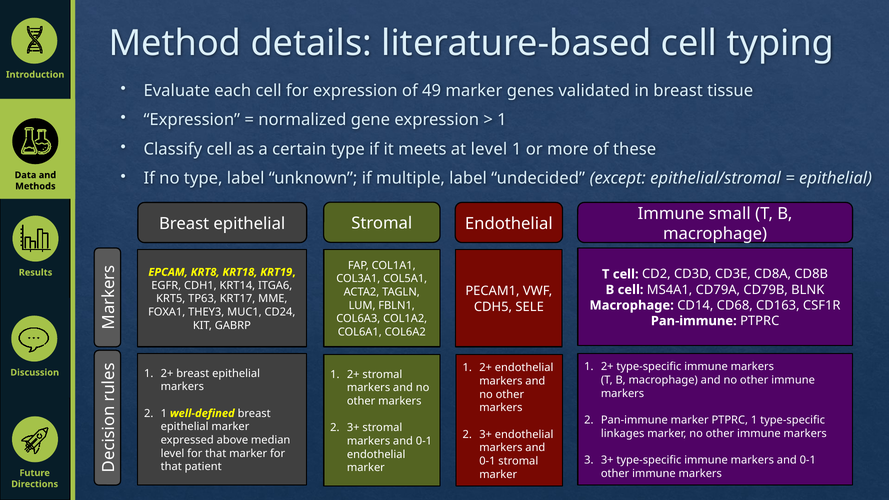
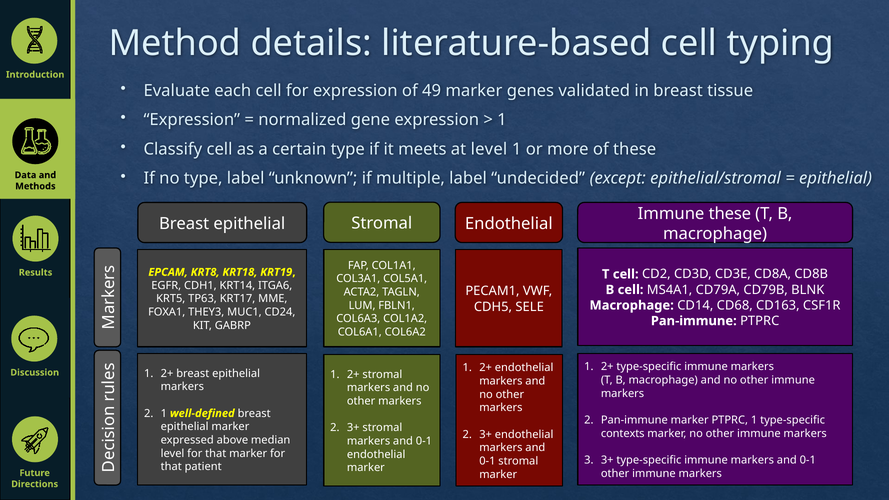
Immune small: small -> these (730, 214)
linkages: linkages -> contexts (623, 433)
